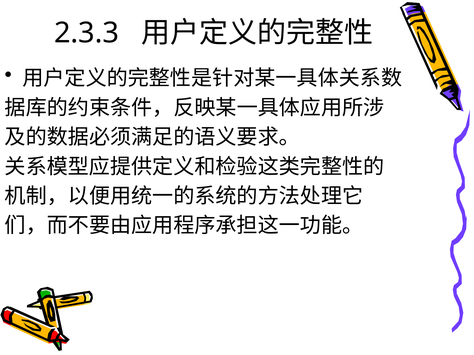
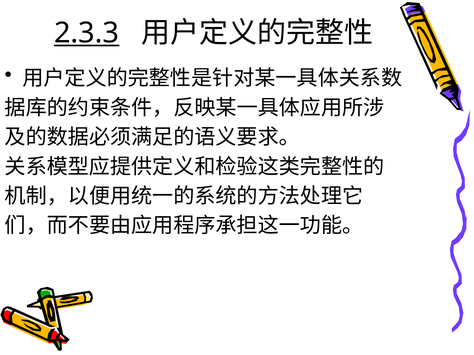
2.3.3 underline: none -> present (87, 33)
